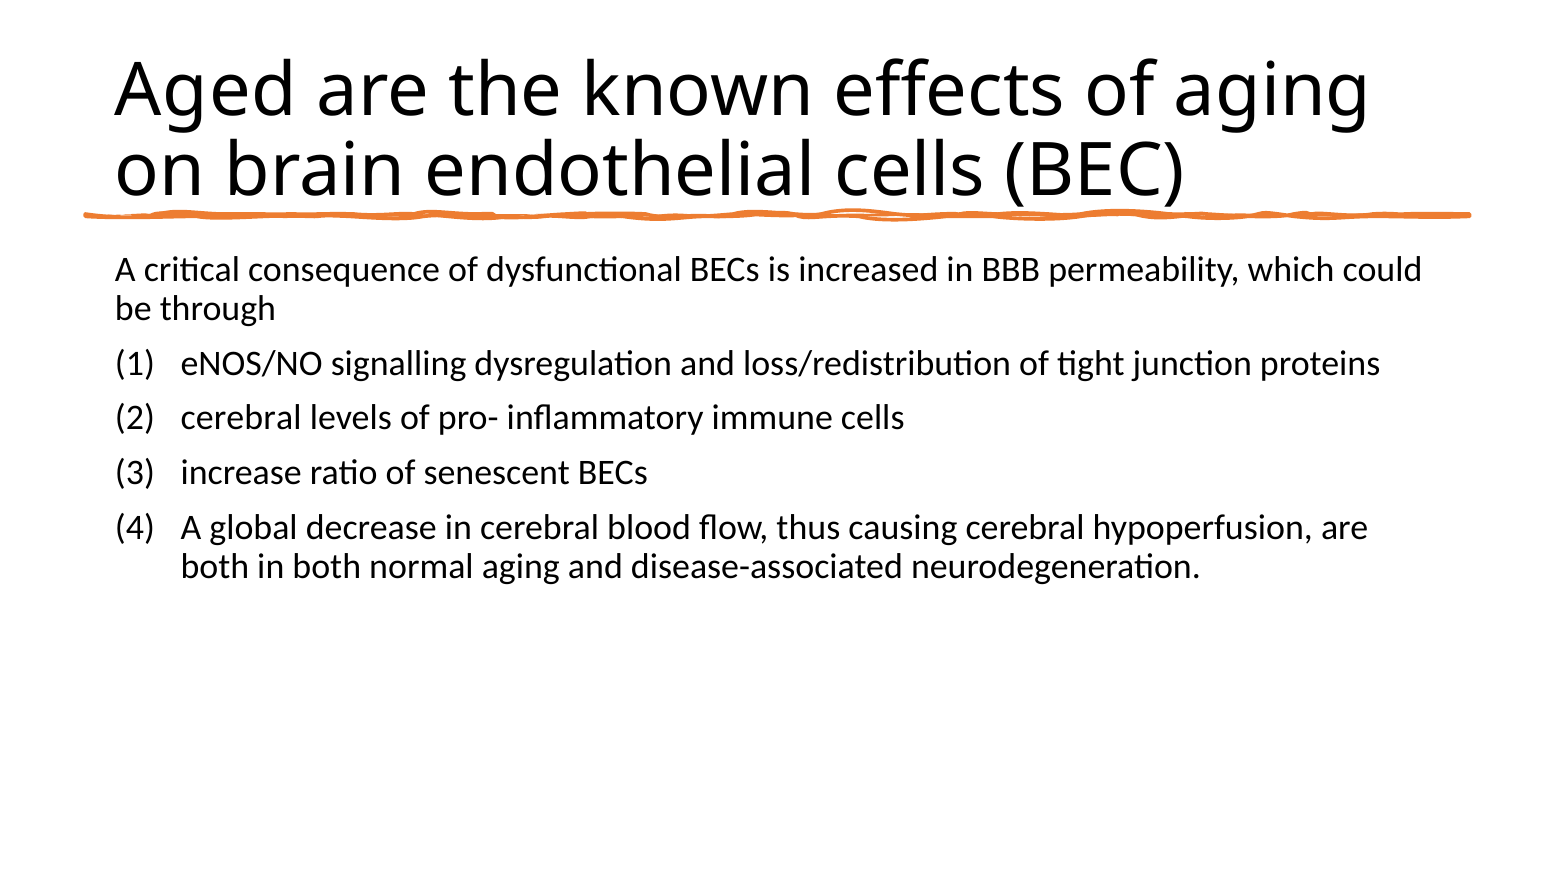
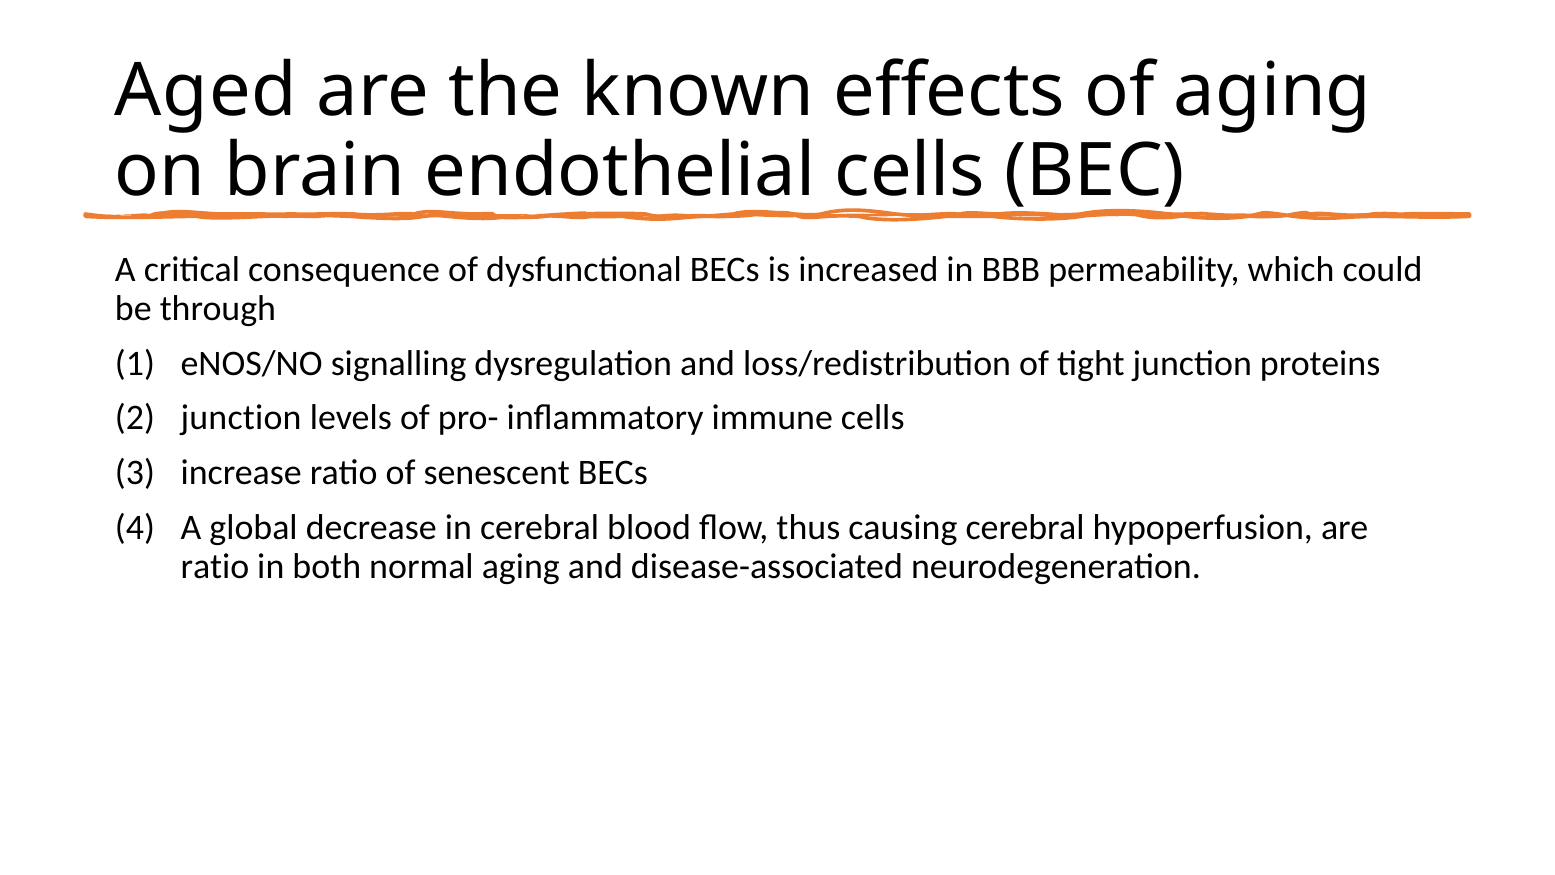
cerebral: cerebral -> junction (241, 418)
both: both -> ratio (215, 567)
